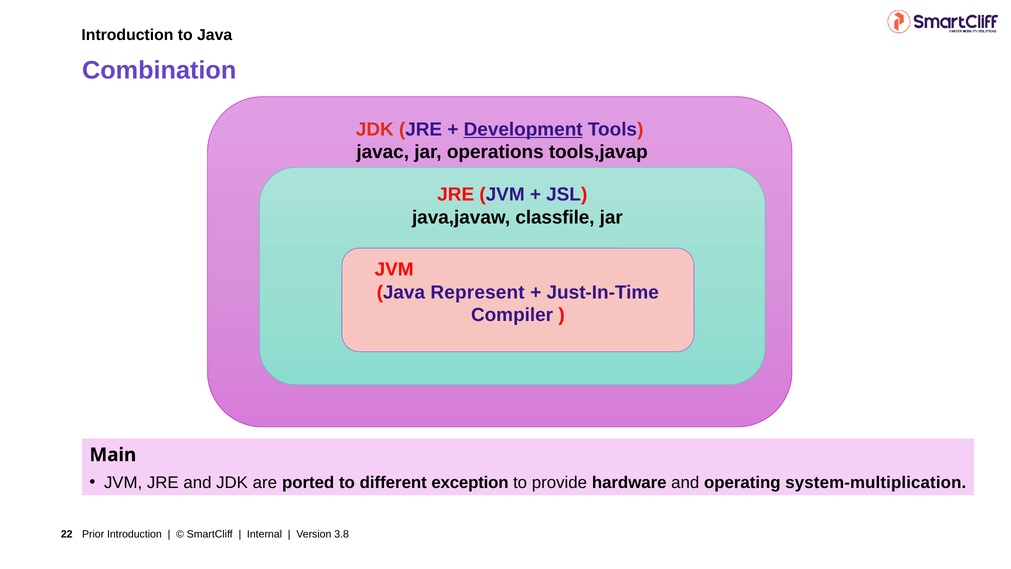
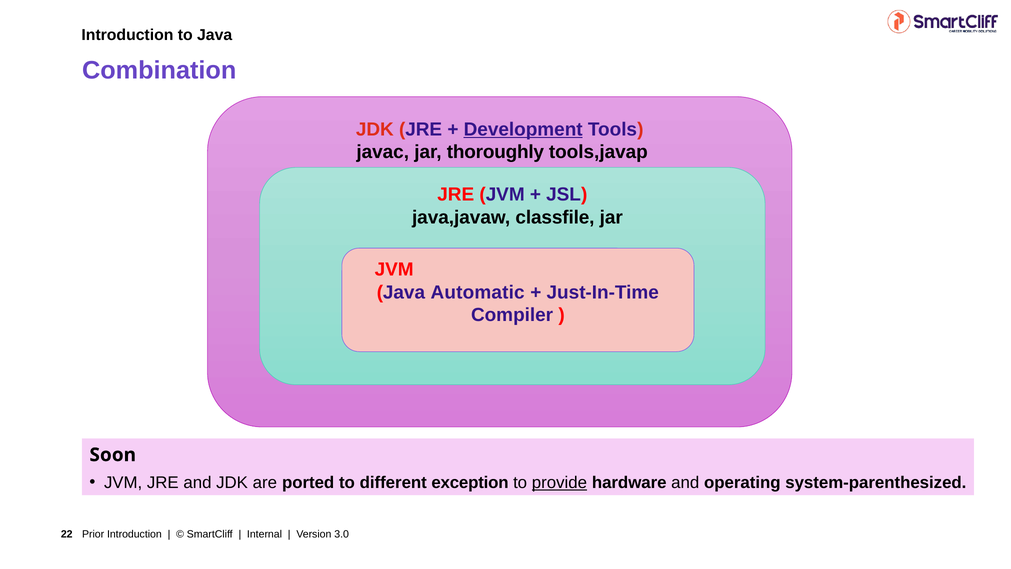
operations: operations -> thoroughly (495, 152)
Represent: Represent -> Automatic (478, 292)
Main: Main -> Soon (113, 455)
provide underline: none -> present (559, 482)
system-multiplication: system-multiplication -> system-parenthesized (876, 482)
3.8: 3.8 -> 3.0 (342, 534)
